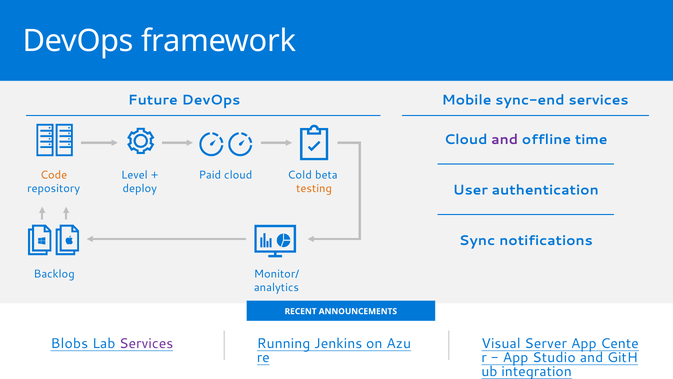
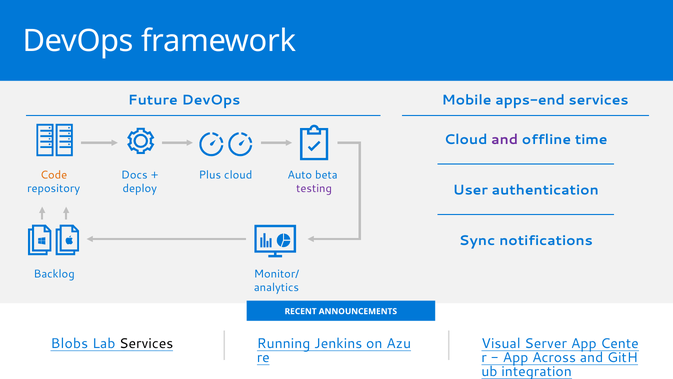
sync-end: sync-end -> apps-end (530, 100)
Level: Level -> Docs (134, 175)
Paid: Paid -> Plus (210, 175)
Cold: Cold -> Auto (300, 175)
testing colour: orange -> purple (314, 188)
Services colour: purple -> black (146, 343)
Studio: Studio -> Across (554, 357)
